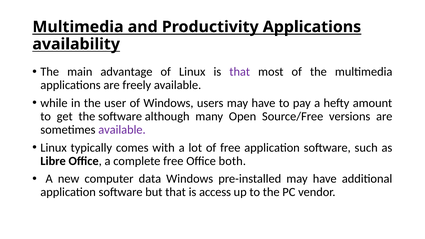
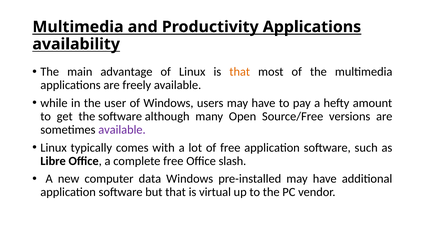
that colour: purple -> orange (240, 72)
both: both -> slash (232, 161)
access: access -> virtual (215, 192)
